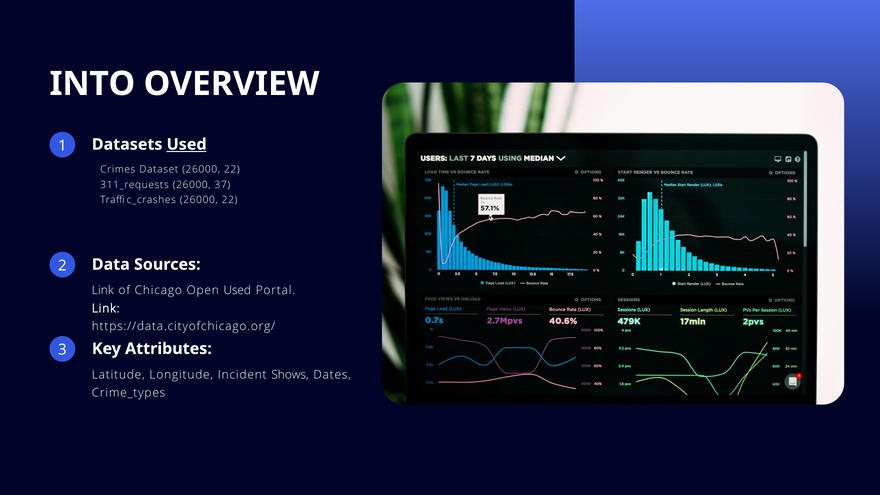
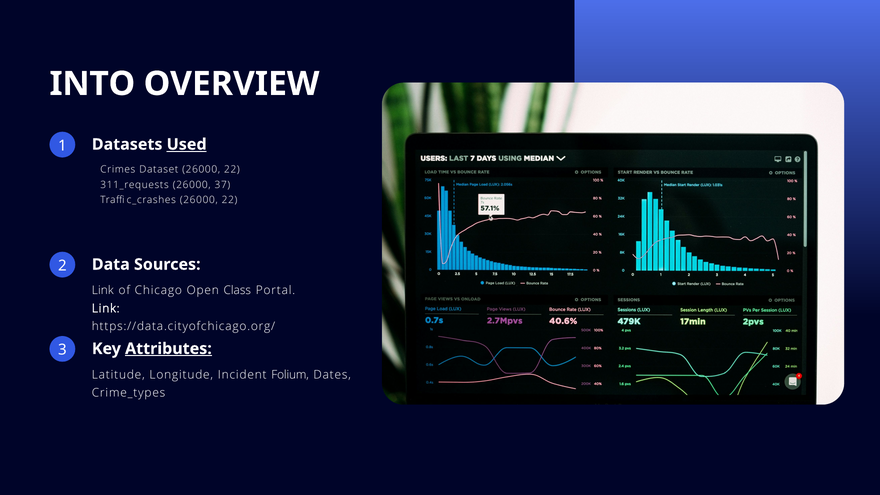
Open Used: Used -> Class (237, 290)
Attributes underline: none -> present (168, 349)
Shows: Shows -> Folium (290, 375)
